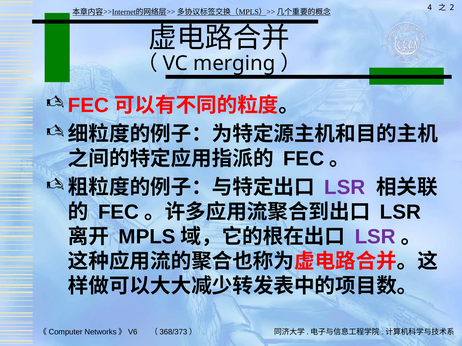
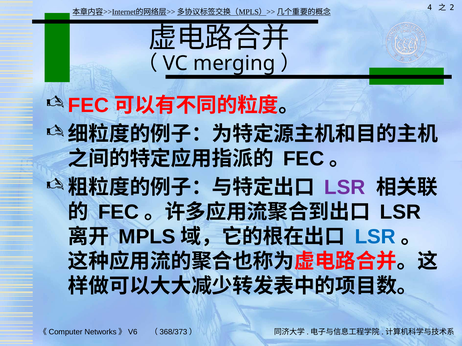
LSR colour: purple -> blue (375, 237)
